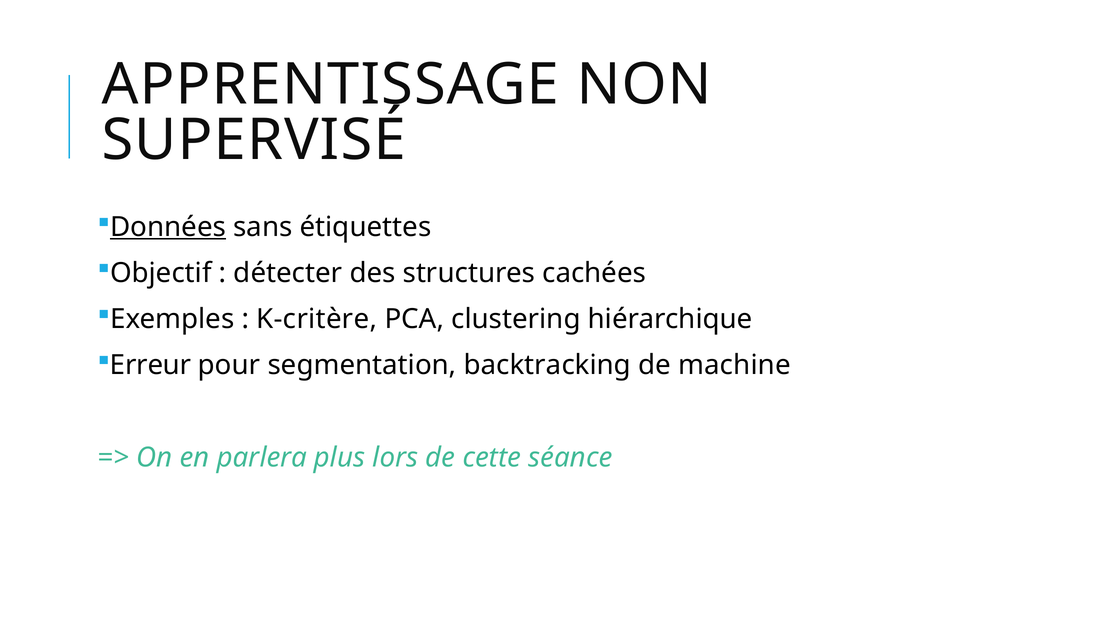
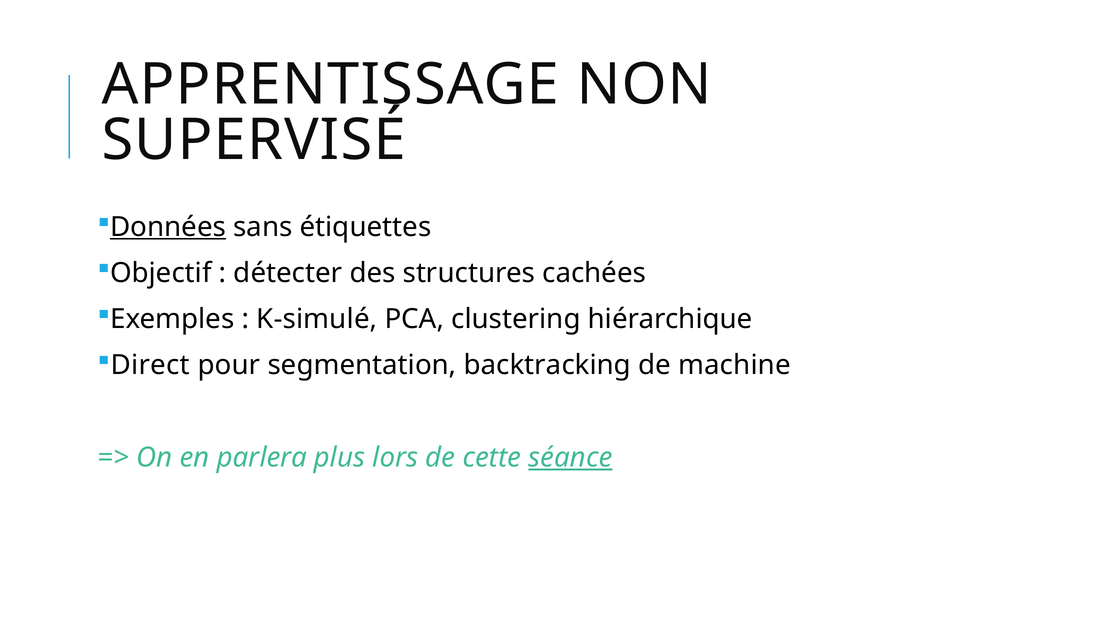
K-critère: K-critère -> K-simulé (317, 319)
Erreur: Erreur -> Direct (150, 366)
séance underline: none -> present (570, 458)
